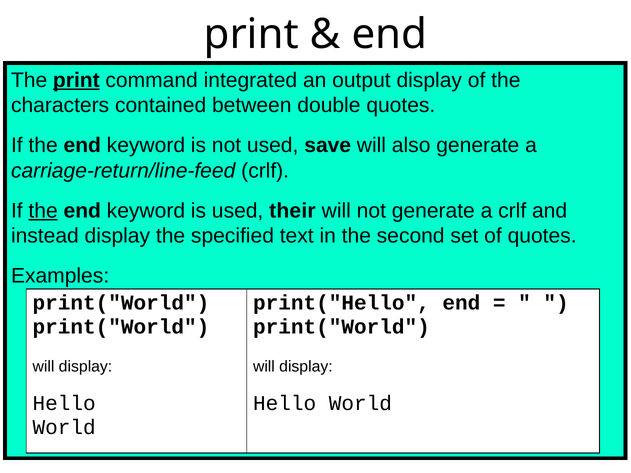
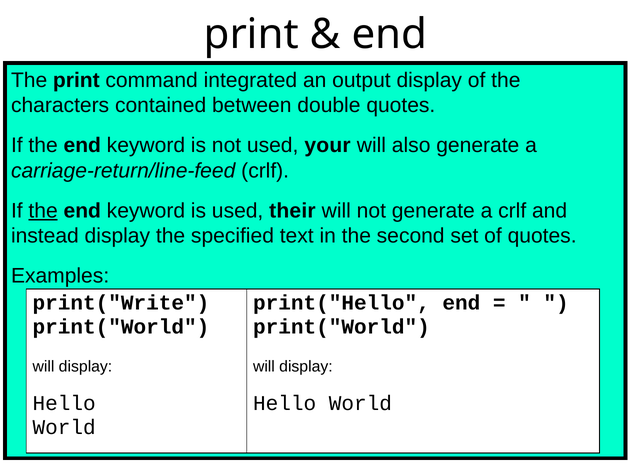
print underline: present -> none (76, 80)
save: save -> your (328, 146)
print("World: print("World -> print("Write (121, 303)
